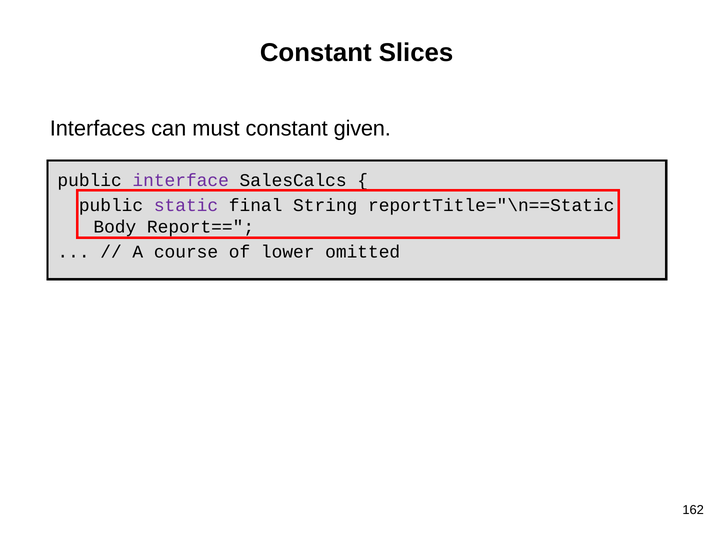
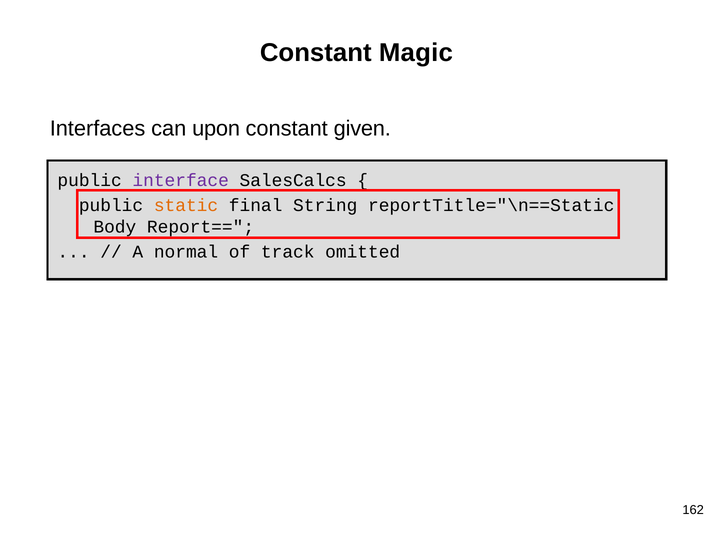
Slices: Slices -> Magic (416, 53)
must: must -> upon (216, 129)
static colour: purple -> orange (186, 206)
course: course -> normal (186, 252)
lower: lower -> track (288, 252)
